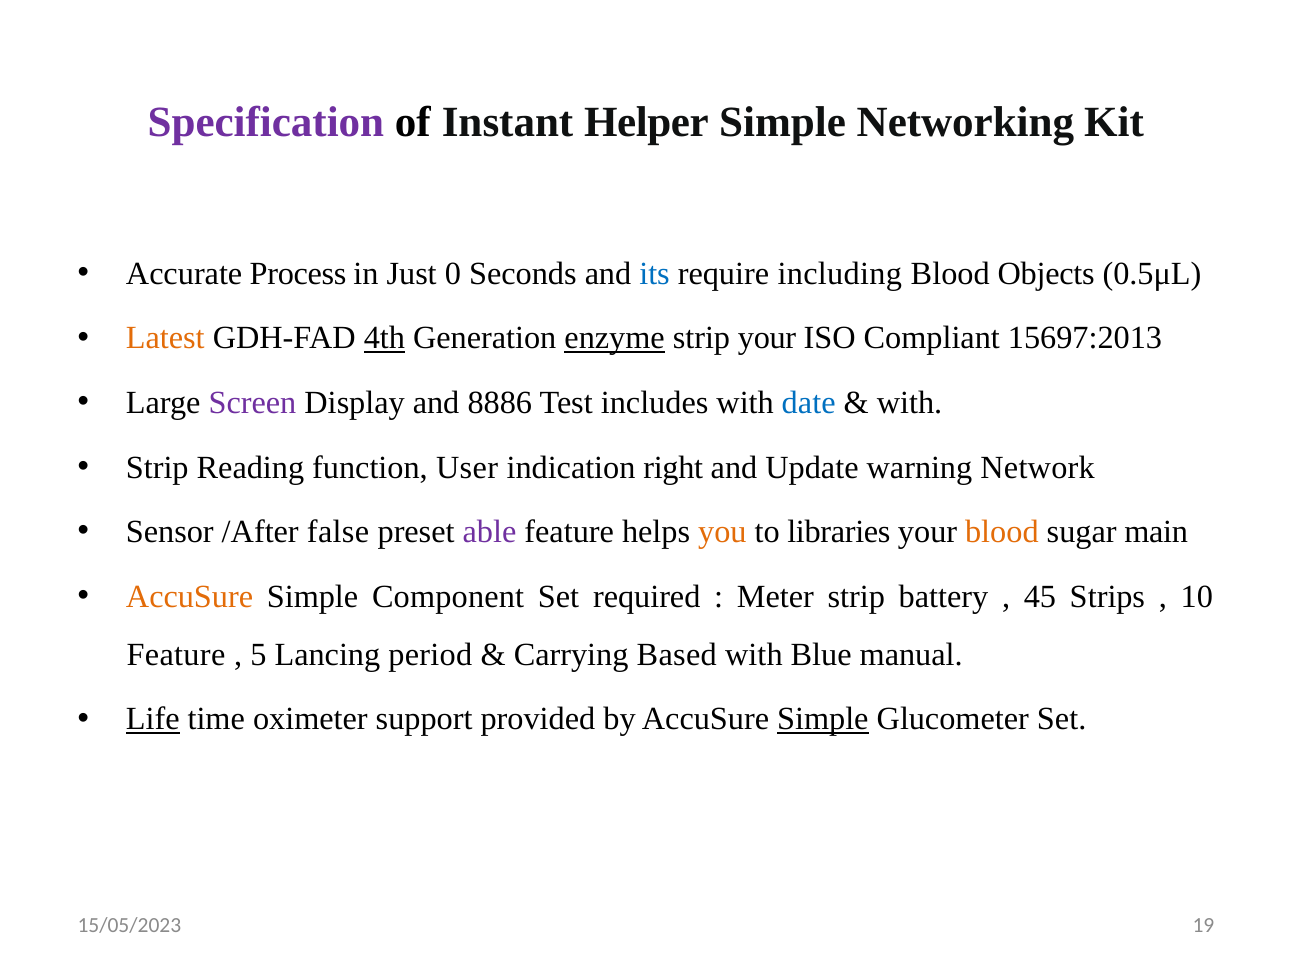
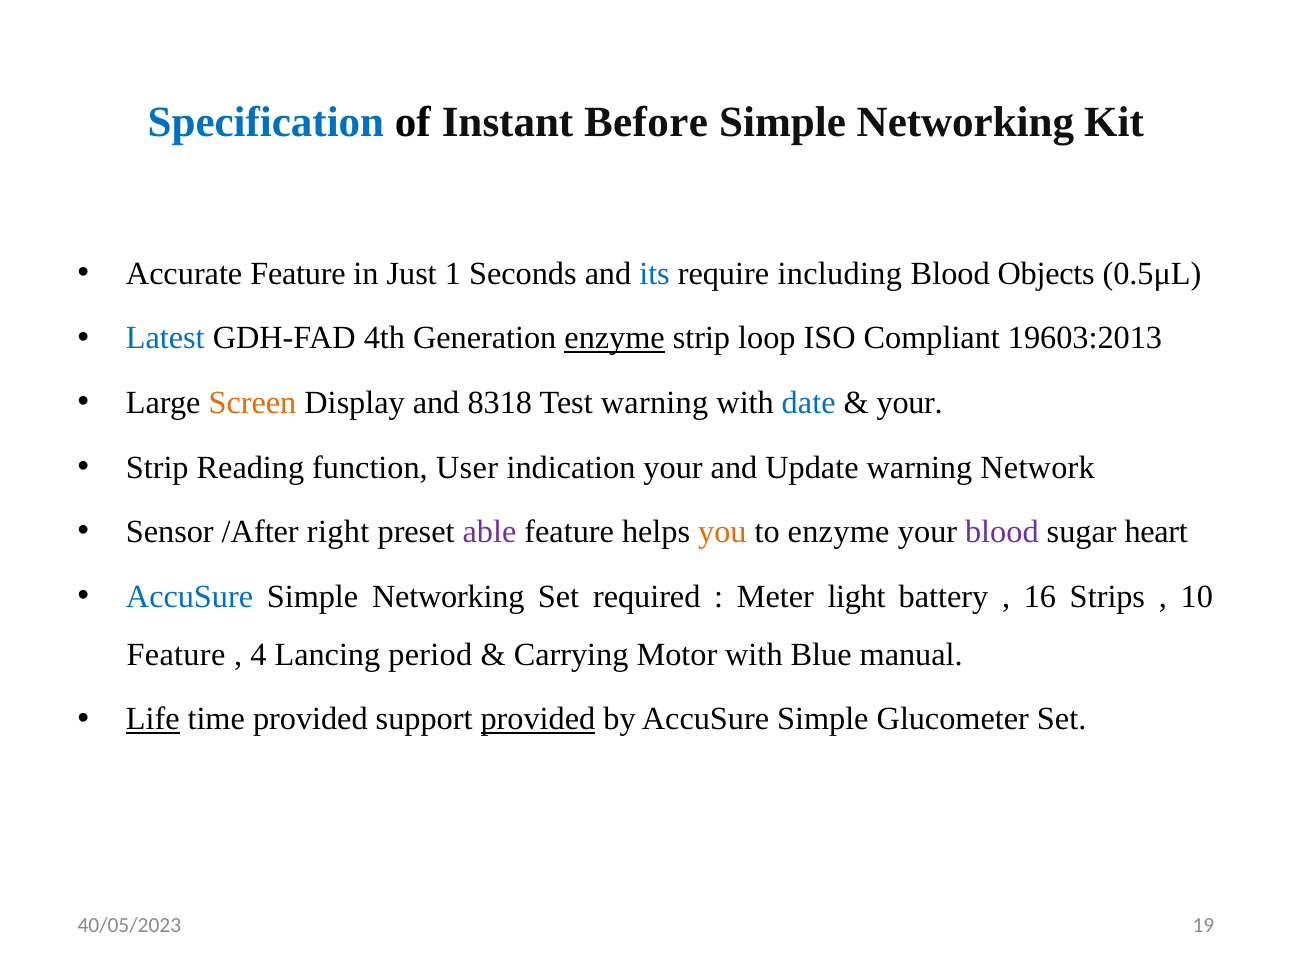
Specification colour: purple -> blue (266, 123)
Helper: Helper -> Before (646, 123)
Accurate Process: Process -> Feature (298, 274)
0: 0 -> 1 (453, 274)
Latest colour: orange -> blue (165, 338)
4th underline: present -> none (384, 338)
strip your: your -> loop (767, 338)
15697:2013: 15697:2013 -> 19603:2013 (1085, 338)
Screen colour: purple -> orange (252, 403)
8886: 8886 -> 8318 (500, 403)
Test includes: includes -> warning (655, 403)
with: with -> your (910, 403)
indication right: right -> your (673, 467)
false: false -> right (338, 532)
to libraries: libraries -> enzyme (839, 532)
blood colour: orange -> purple (1002, 532)
main: main -> heart (1156, 532)
AccuSure colour: orange -> blue (190, 597)
Component: Component -> Networking (448, 597)
Meter strip: strip -> light (857, 597)
45: 45 -> 16 (1040, 597)
5: 5 -> 4 (258, 655)
Based: Based -> Motor (677, 655)
time oximeter: oximeter -> provided (310, 719)
provided underline: none -> present (538, 719)
Simple underline: present -> none (823, 719)
15/05/2023: 15/05/2023 -> 40/05/2023 (129, 925)
